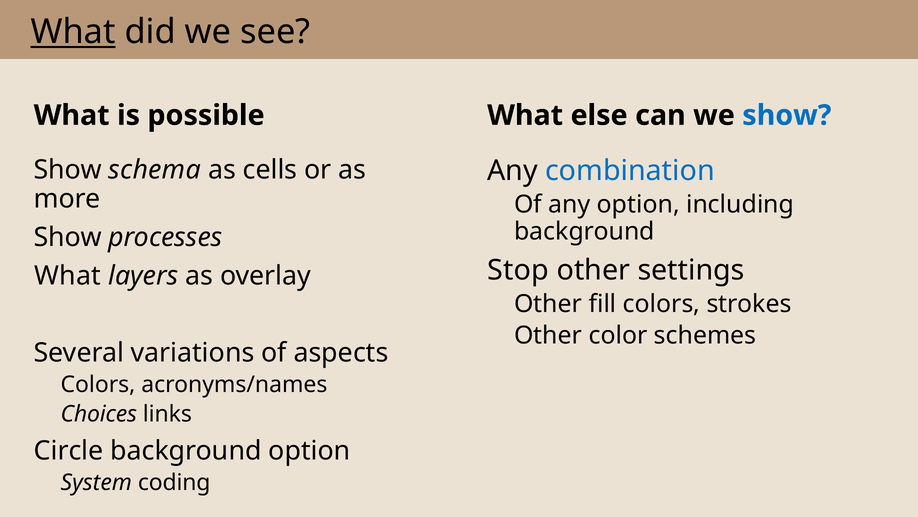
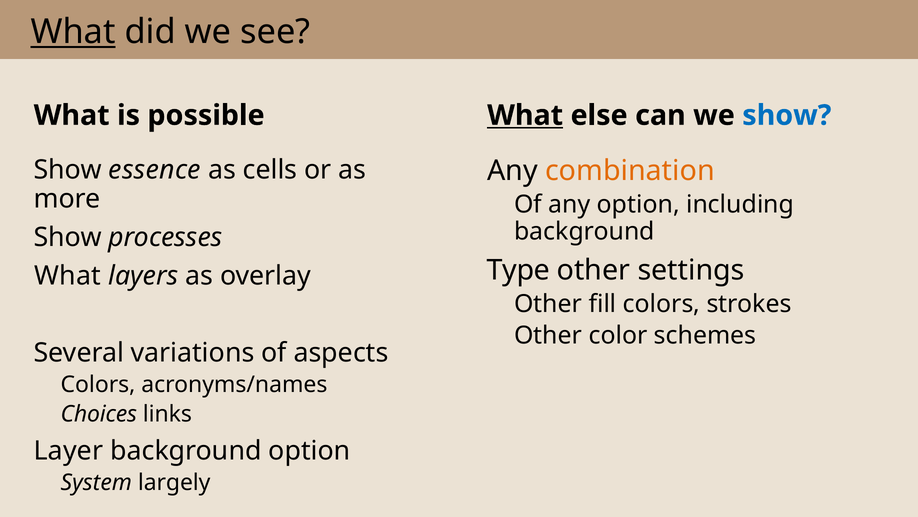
What underline: none -> present (525, 115)
schema: schema -> essence (155, 170)
combination colour: blue -> orange (630, 171)
Stop: Stop -> Type (518, 270)
Circle: Circle -> Layer (69, 450)
coding: coding -> largely (174, 482)
